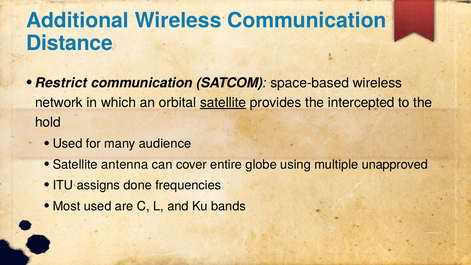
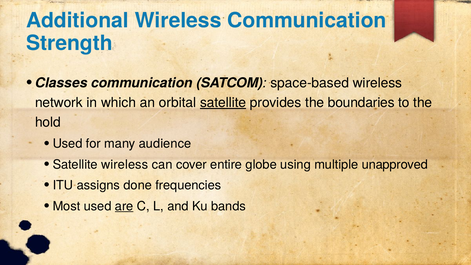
Distance: Distance -> Strength (69, 43)
Restrict: Restrict -> Classes (61, 83)
intercepted: intercepted -> boundaries (361, 103)
Satellite antenna: antenna -> wireless (125, 165)
are underline: none -> present (124, 206)
